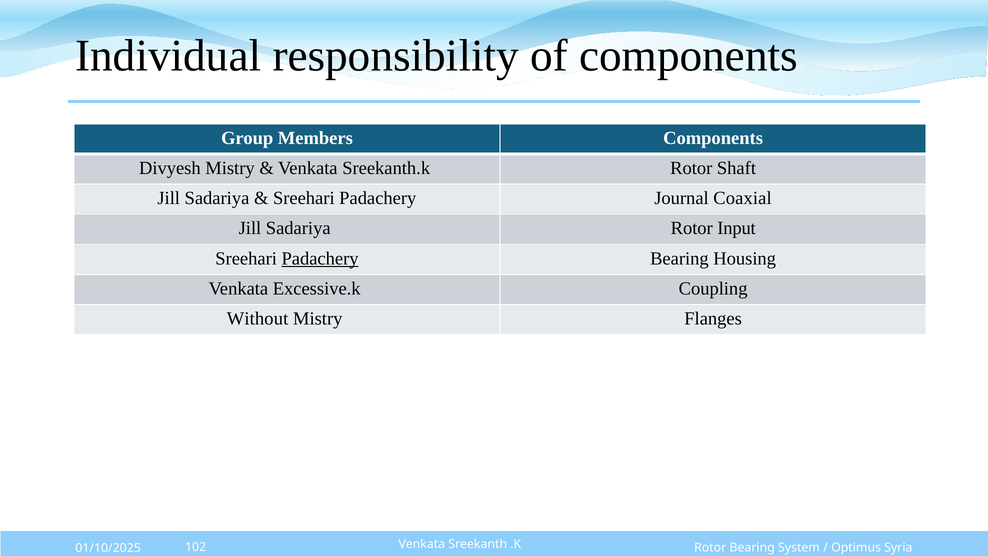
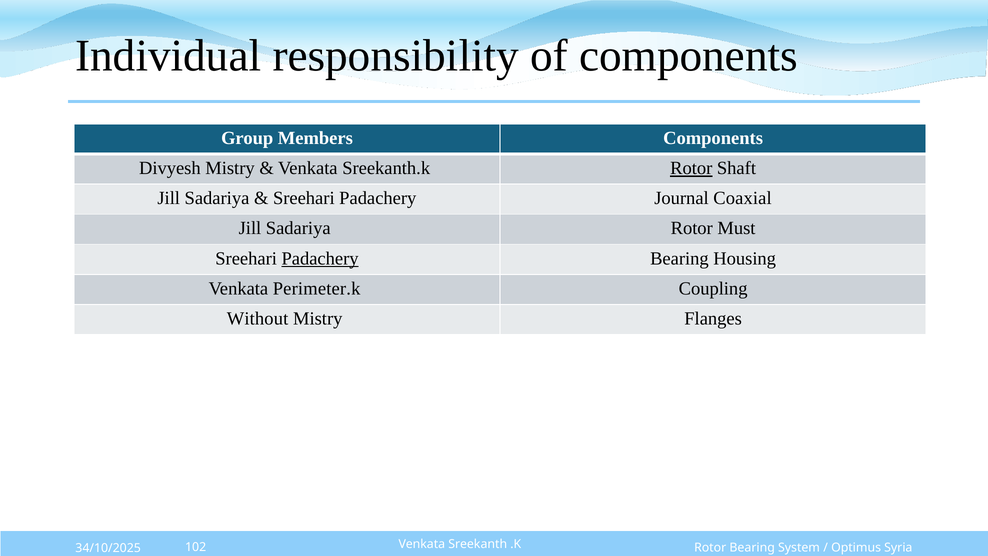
Rotor underline: none -> present (691, 168)
Input: Input -> Must (736, 228)
Excessive.k: Excessive.k -> Perimeter.k (317, 288)
01/10/2025: 01/10/2025 -> 34/10/2025 (108, 548)
